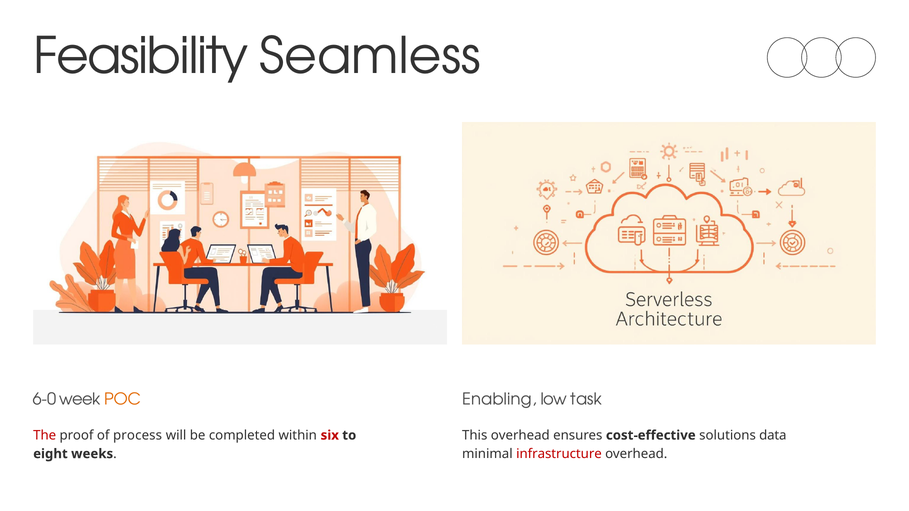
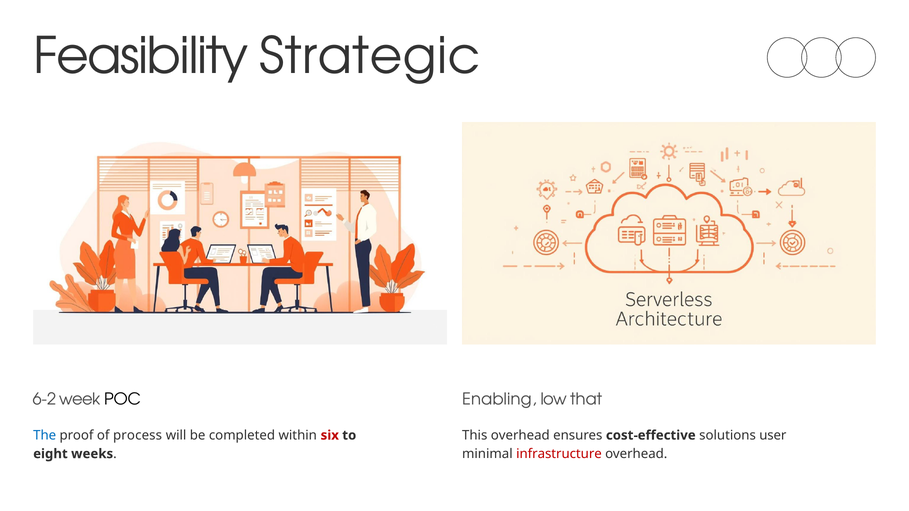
Seamless: Seamless -> Strategic (370, 56)
6-0: 6-0 -> 6-2 (45, 400)
POC colour: orange -> black (123, 400)
task: task -> that (586, 400)
The colour: red -> blue (45, 436)
data: data -> user (773, 436)
